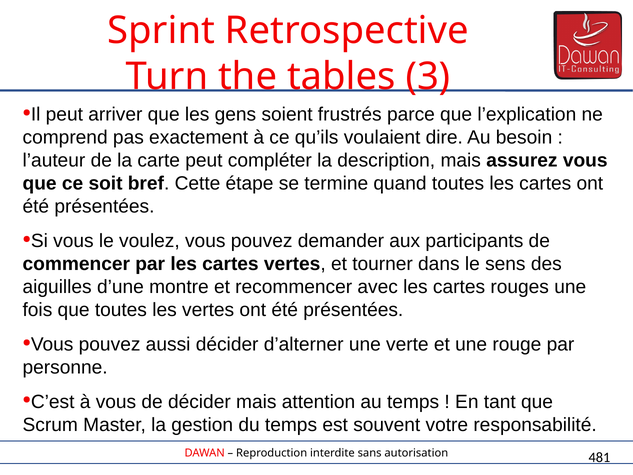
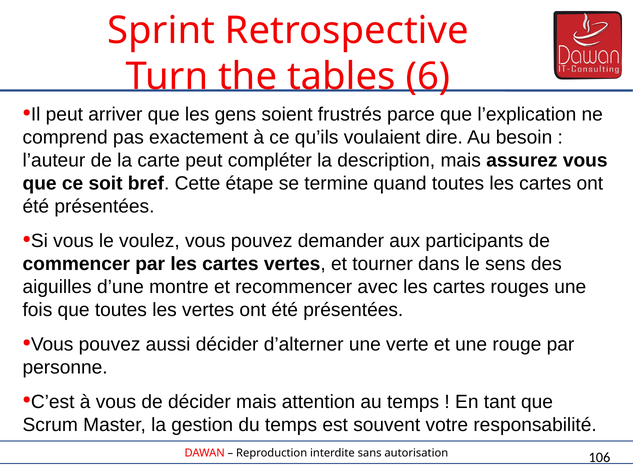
3: 3 -> 6 (428, 77)
481: 481 -> 106 (599, 457)
